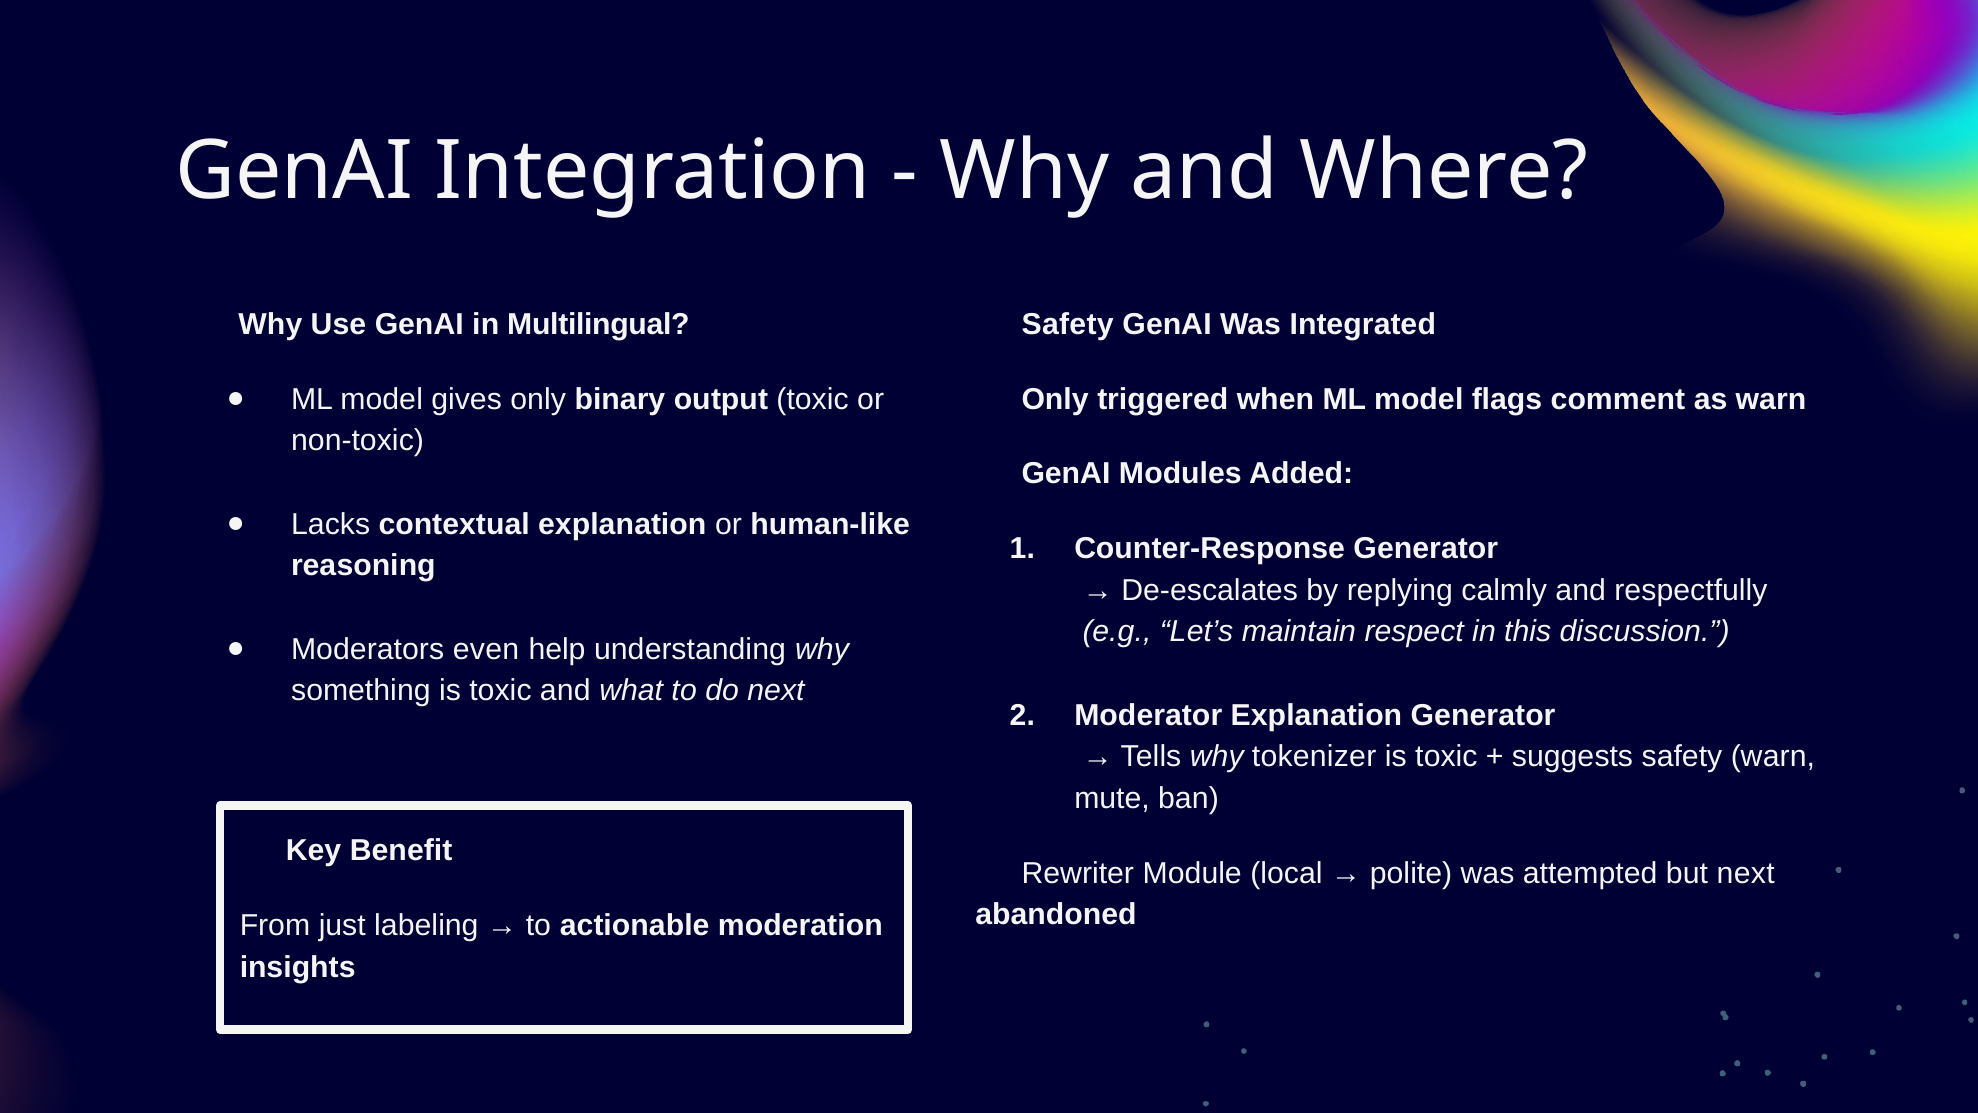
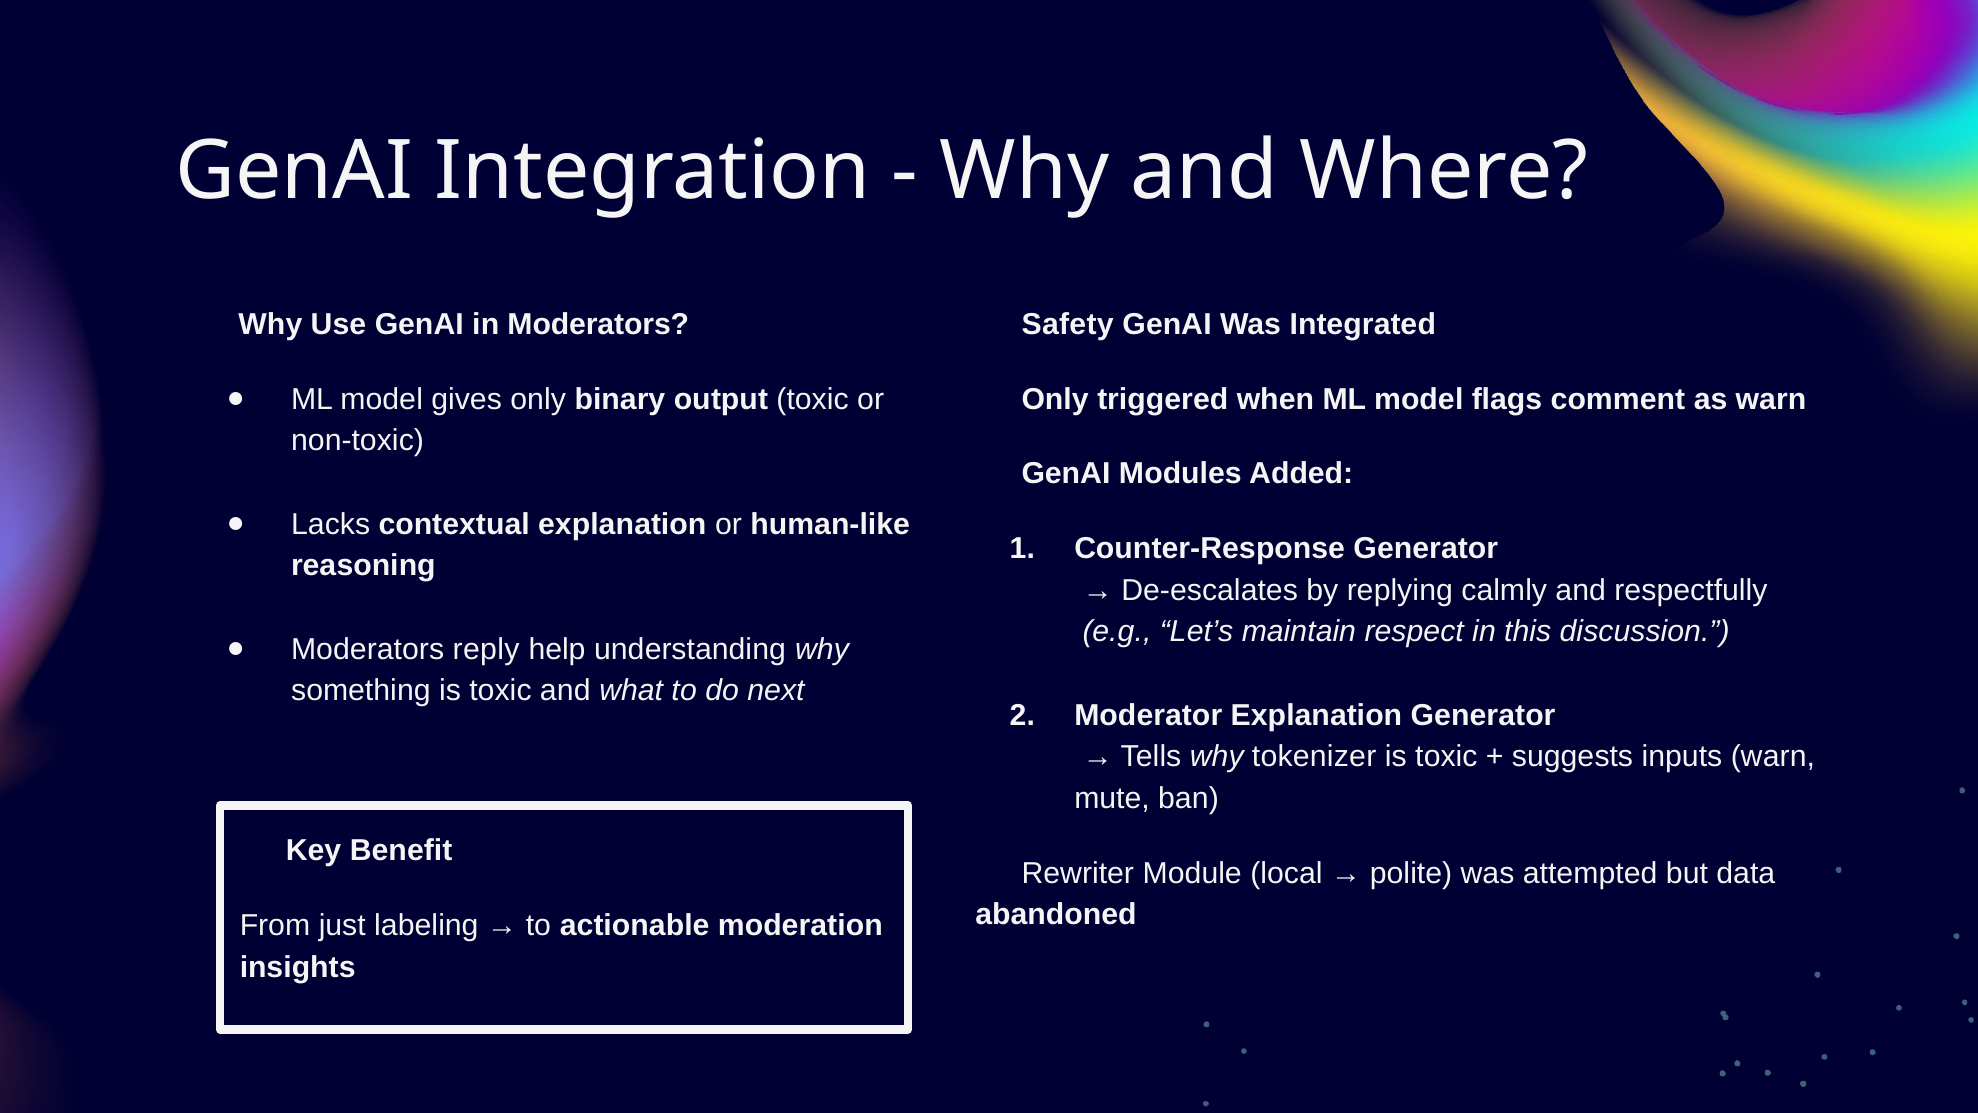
in Multilingual: Multilingual -> Moderators (598, 324)
even: even -> reply (486, 649)
suggests safety: safety -> inputs (1682, 757)
but next: next -> data (1746, 873)
